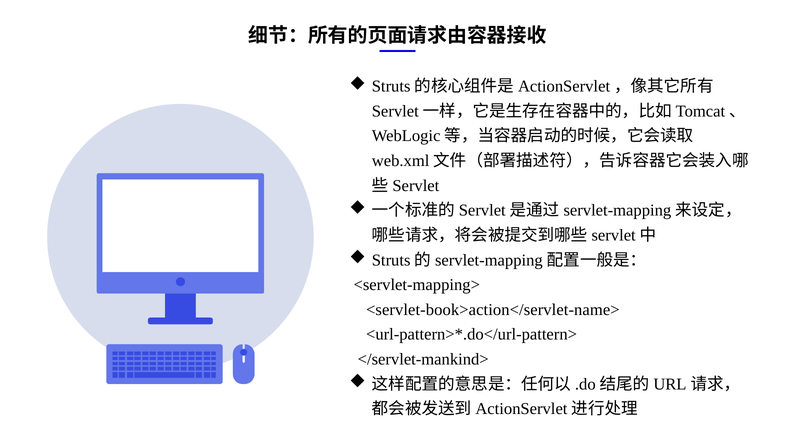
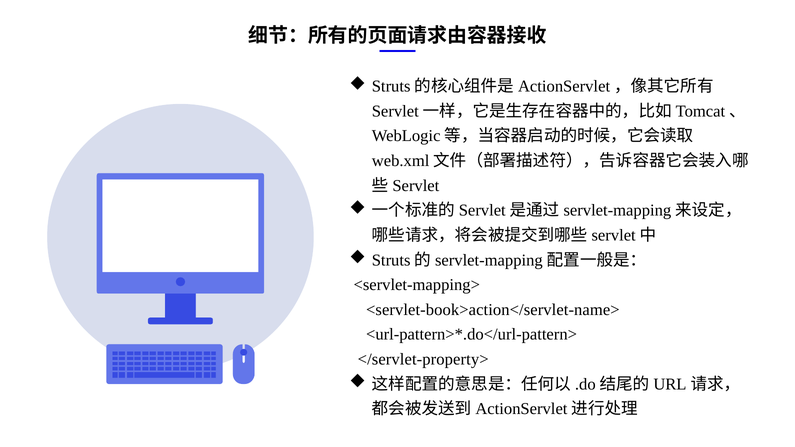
</servlet-mankind>: </servlet-mankind> -> </servlet-property> (423, 359)
